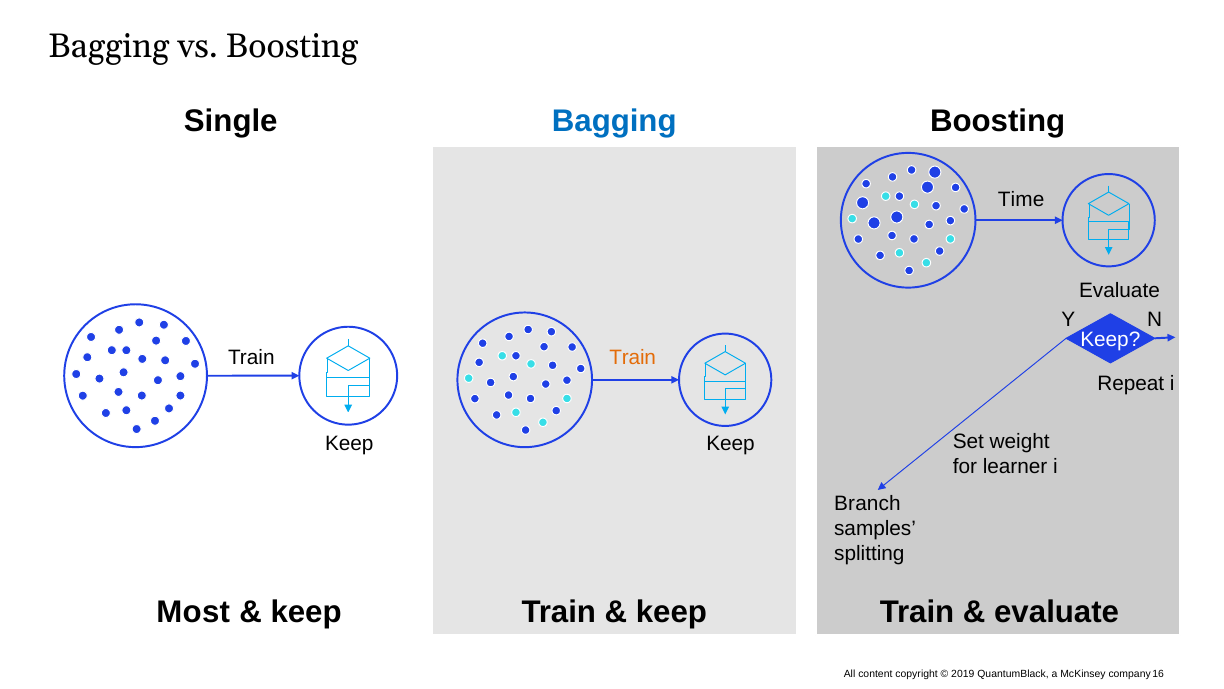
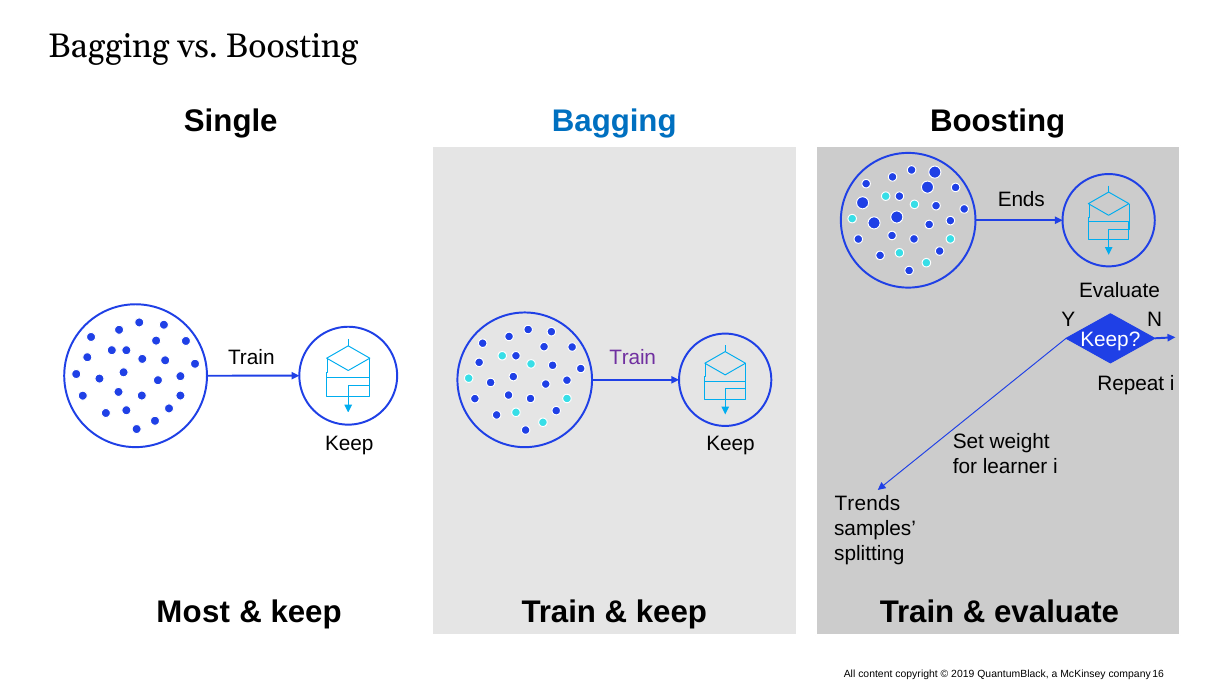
Time: Time -> Ends (1021, 199)
Train colour: orange -> purple (633, 357)
Branch: Branch -> Trends (867, 504)
